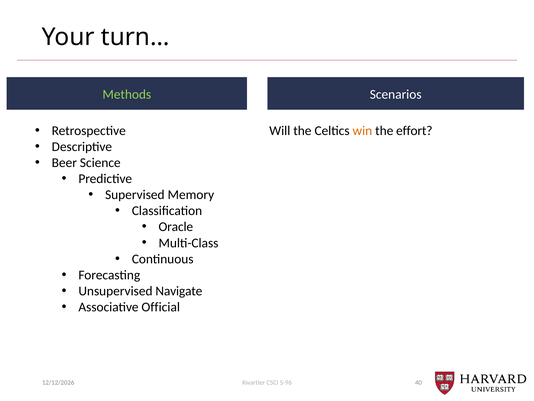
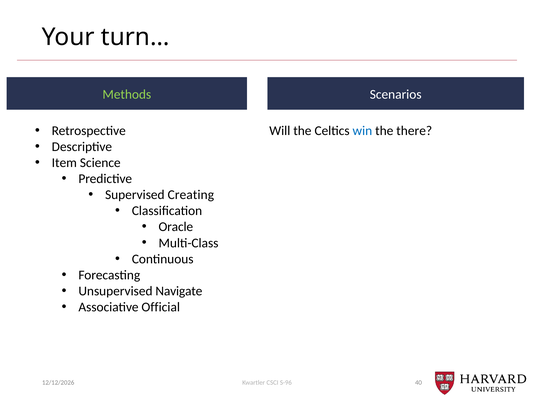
win colour: orange -> blue (362, 131)
effort: effort -> there (414, 131)
Beer: Beer -> Item (64, 163)
Memory: Memory -> Creating (191, 195)
